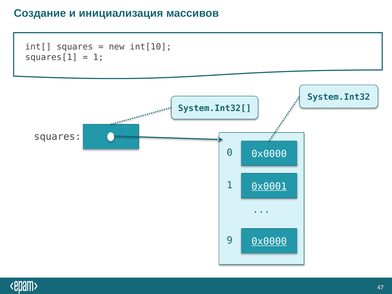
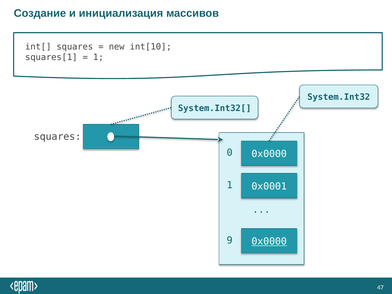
0x0001 underline: present -> none (269, 186)
